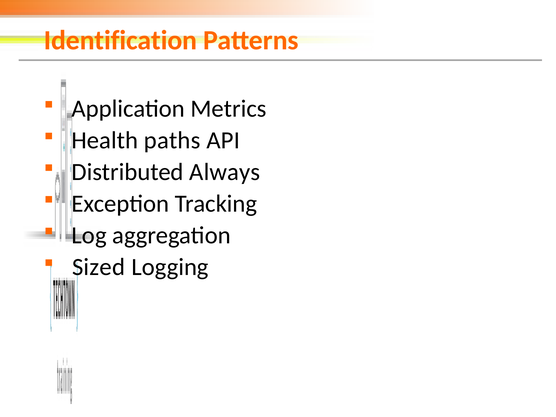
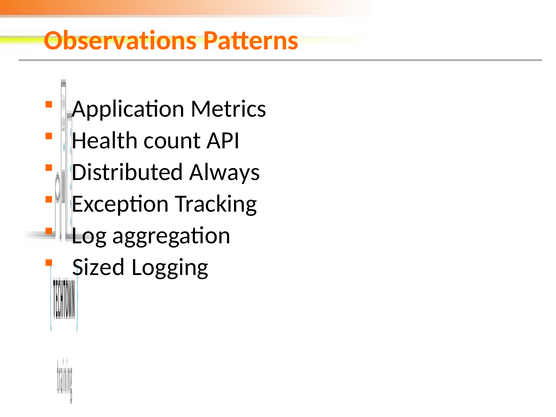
Identification: Identification -> Observations (120, 40)
paths: paths -> count (172, 140)
